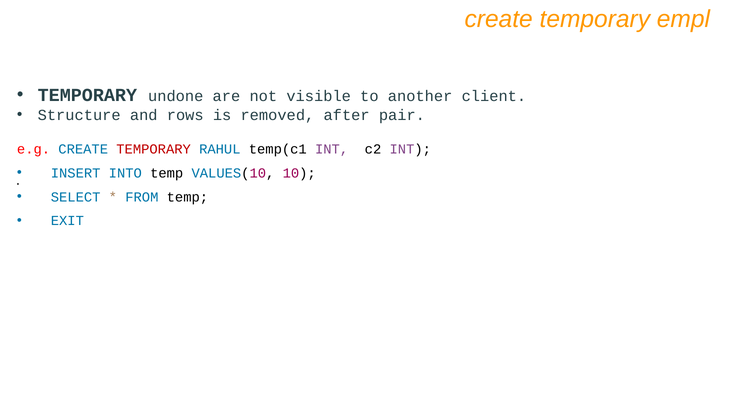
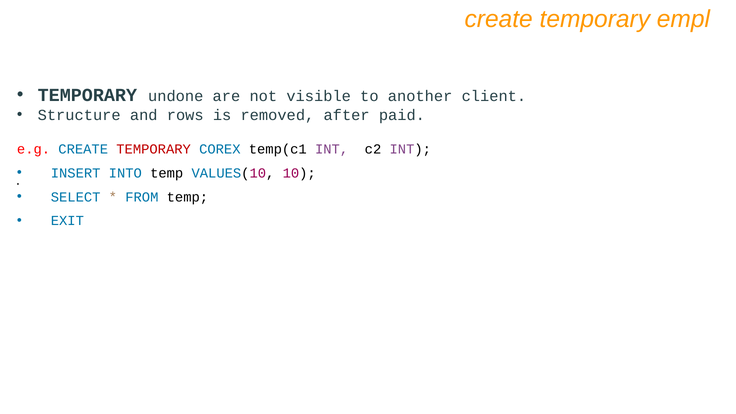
pair: pair -> paid (402, 115)
RAHUL: RAHUL -> COREX (220, 149)
